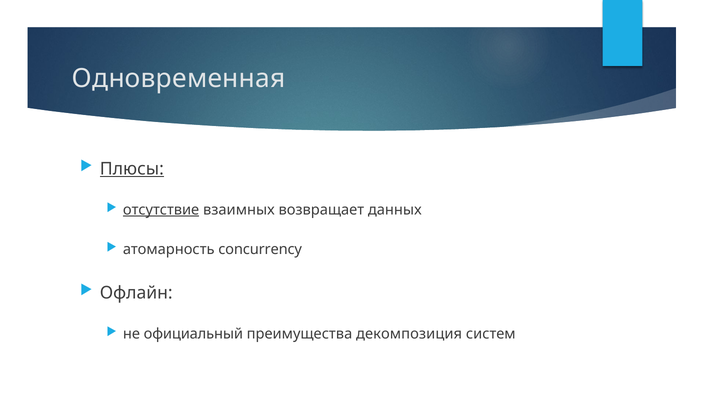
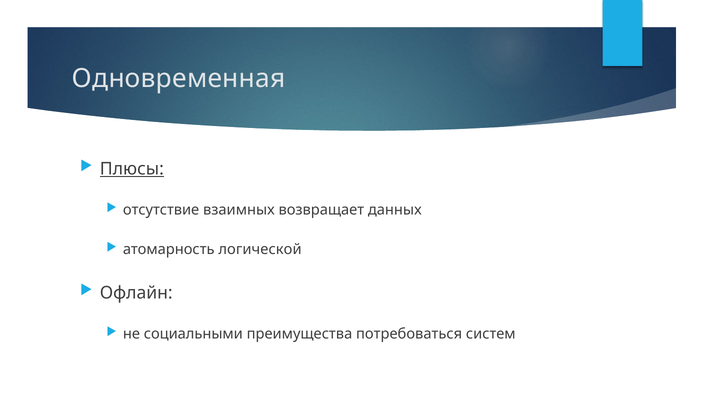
отсутствие underline: present -> none (161, 210)
concurrency: concurrency -> логической (260, 249)
официальный: официальный -> социальными (193, 334)
декомпозиция: декомпозиция -> потребоваться (409, 334)
